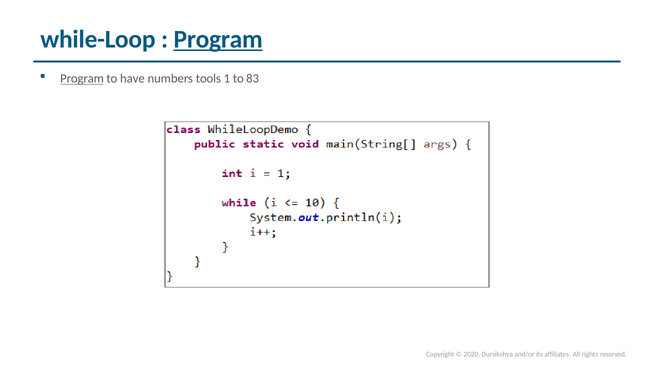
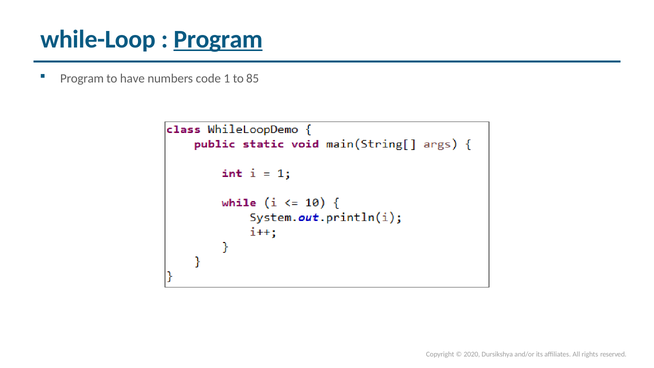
Program underline: present -> none (82, 79)
tools: tools -> code (208, 79)
83: 83 -> 85 (253, 79)
